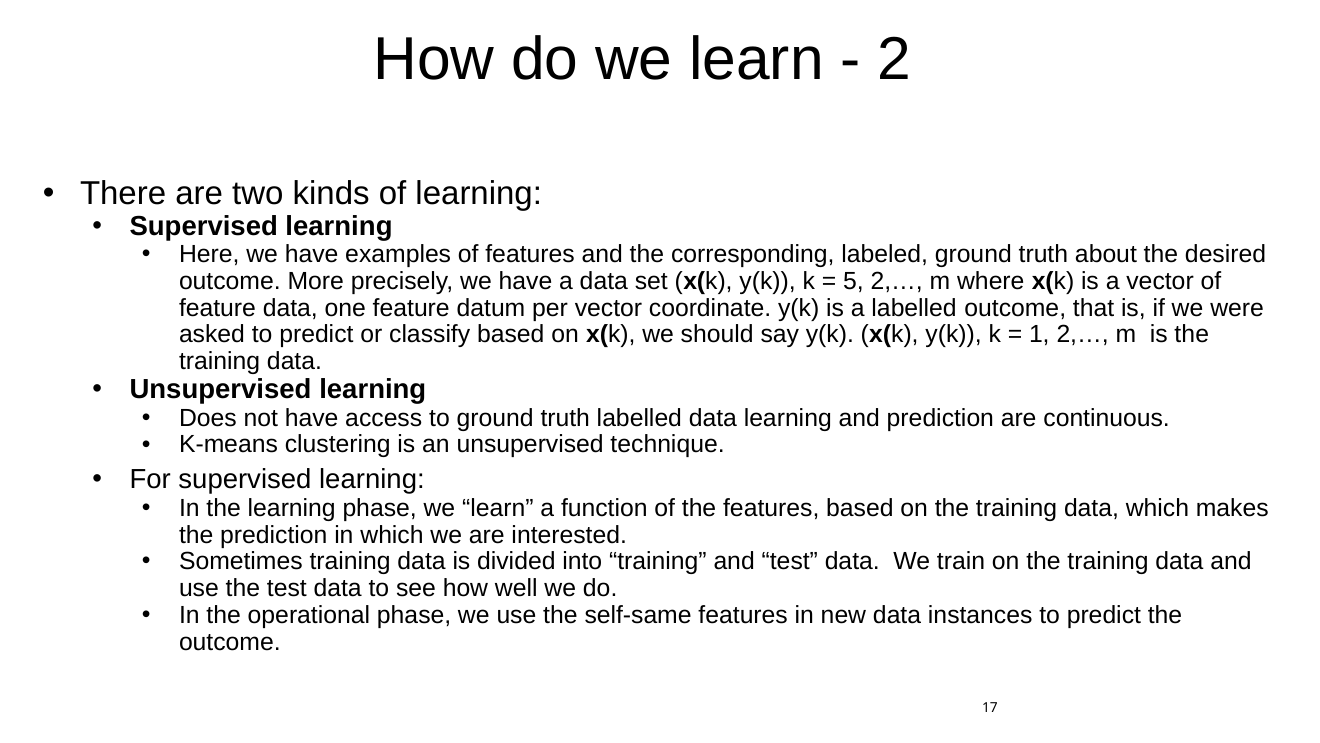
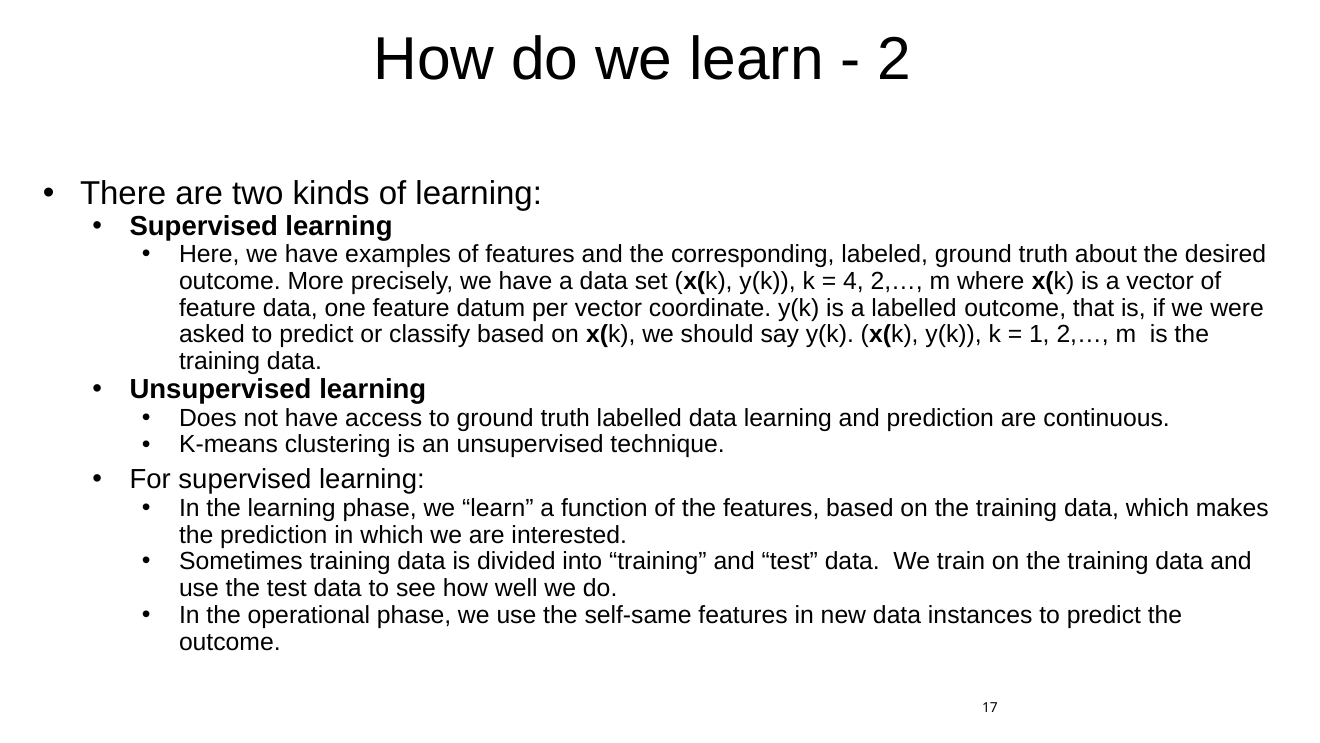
5: 5 -> 4 (853, 281)
